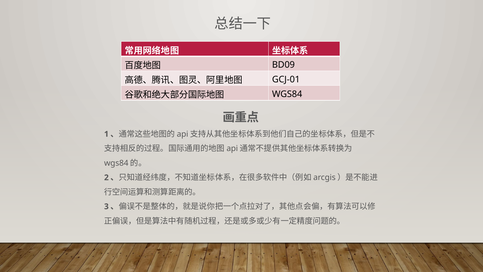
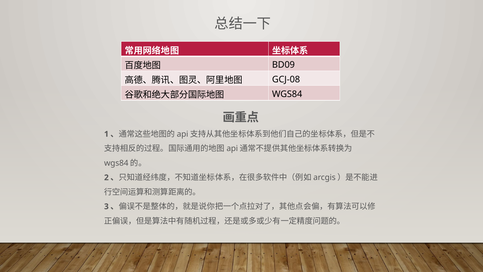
GCJ-01: GCJ-01 -> GCJ-08 (286, 79)
